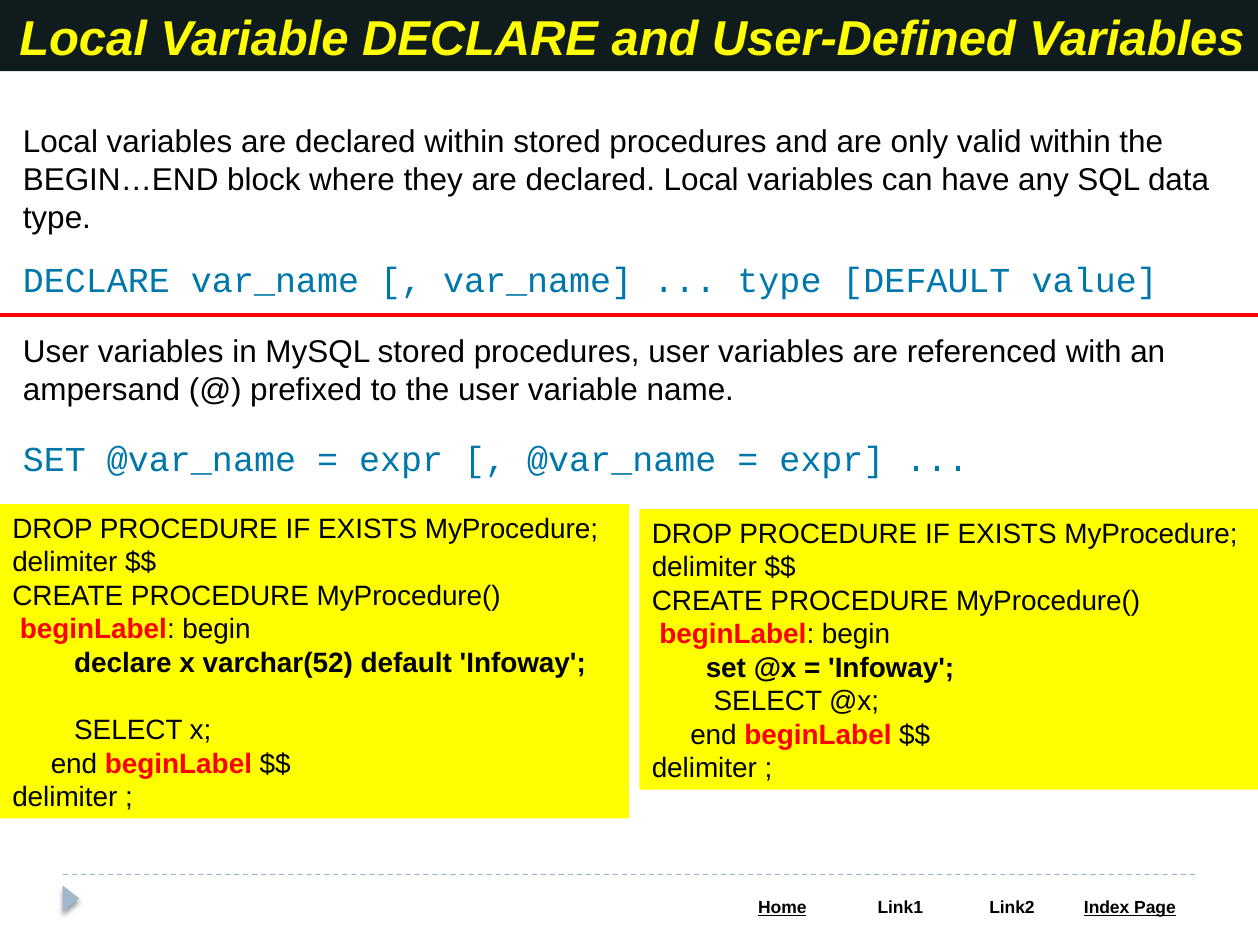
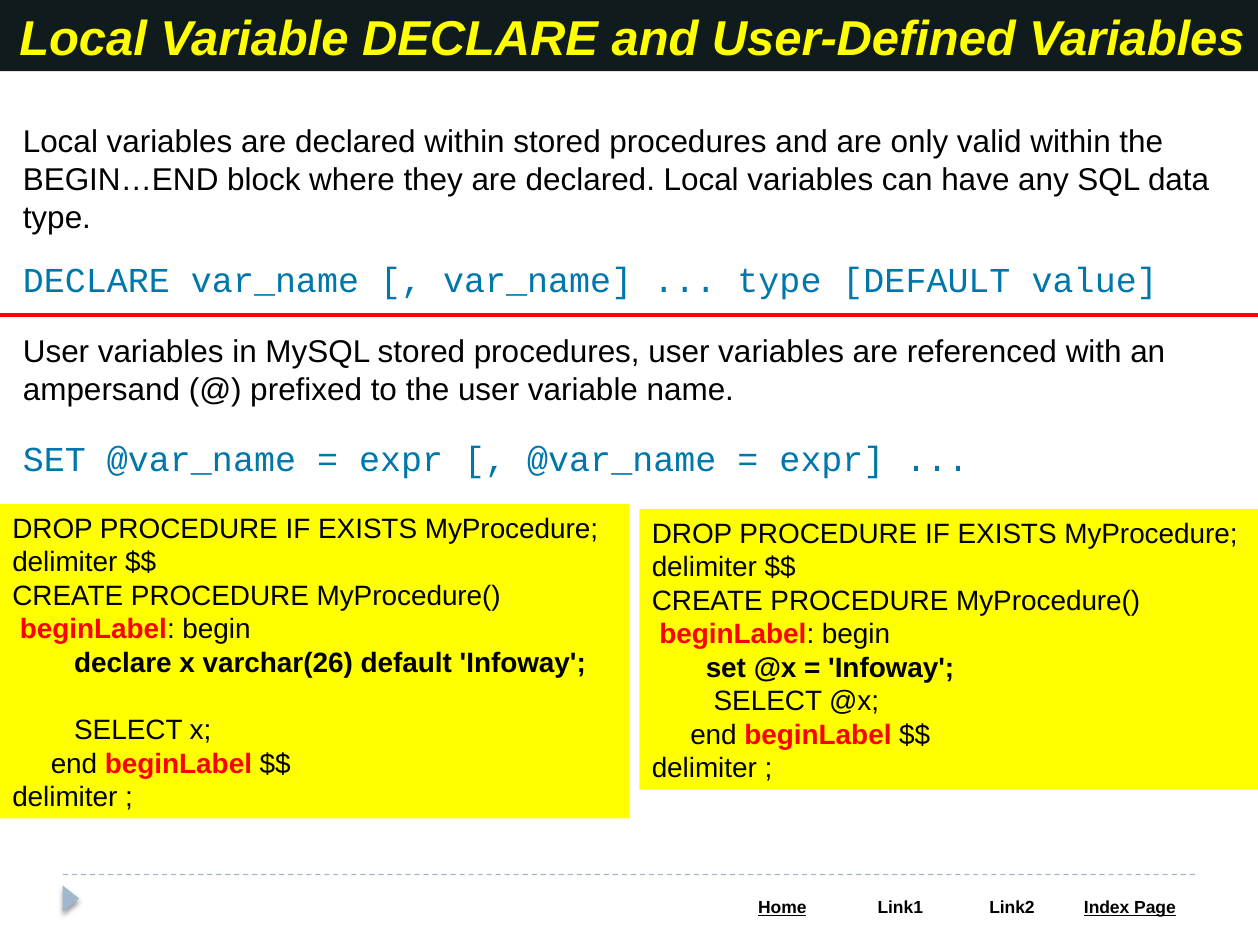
varchar(52: varchar(52 -> varchar(26 (278, 663)
